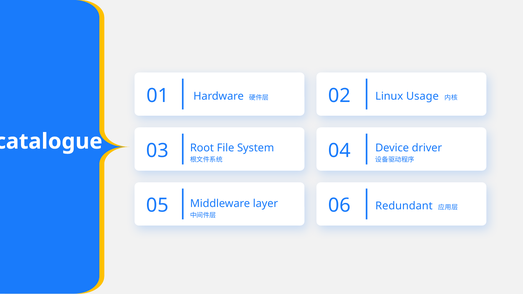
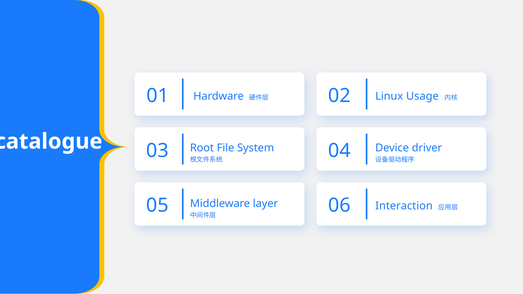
Redundant: Redundant -> Interaction (404, 206)
